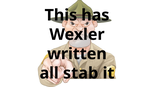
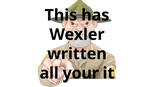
stab: stab -> your (81, 73)
